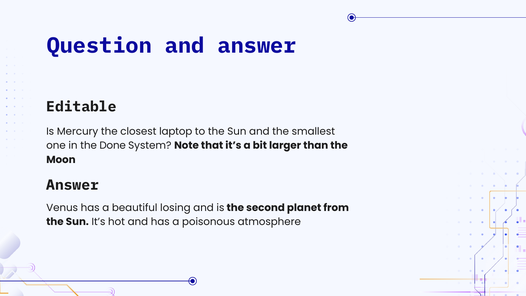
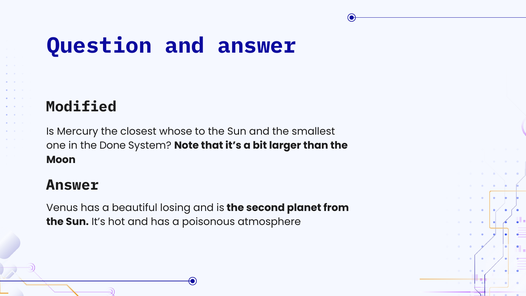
Editable: Editable -> Modified (81, 107)
laptop: laptop -> whose (176, 131)
